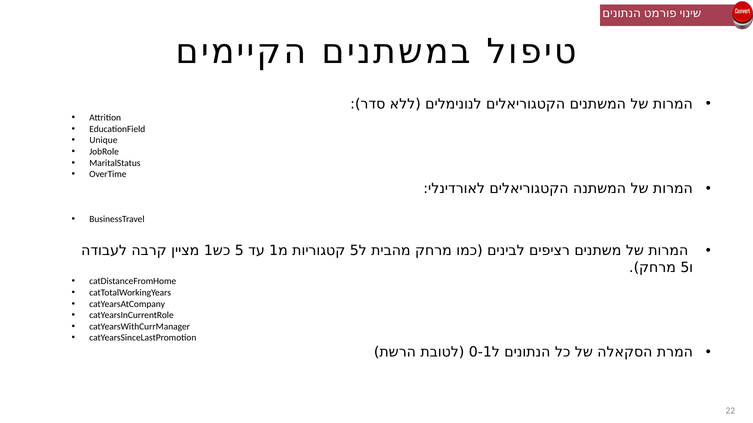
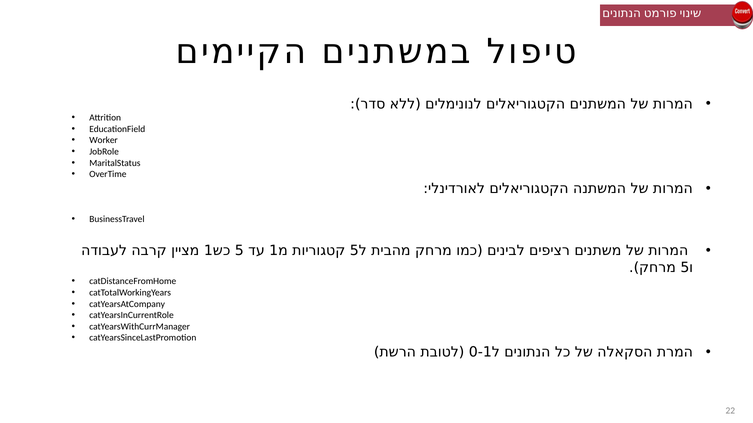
Unique: Unique -> Worker (104, 141)
